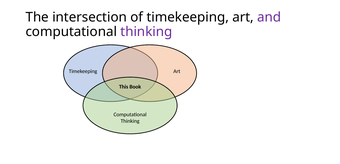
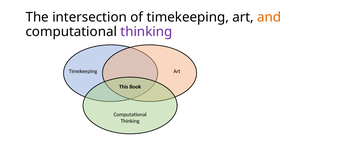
and colour: purple -> orange (269, 17)
